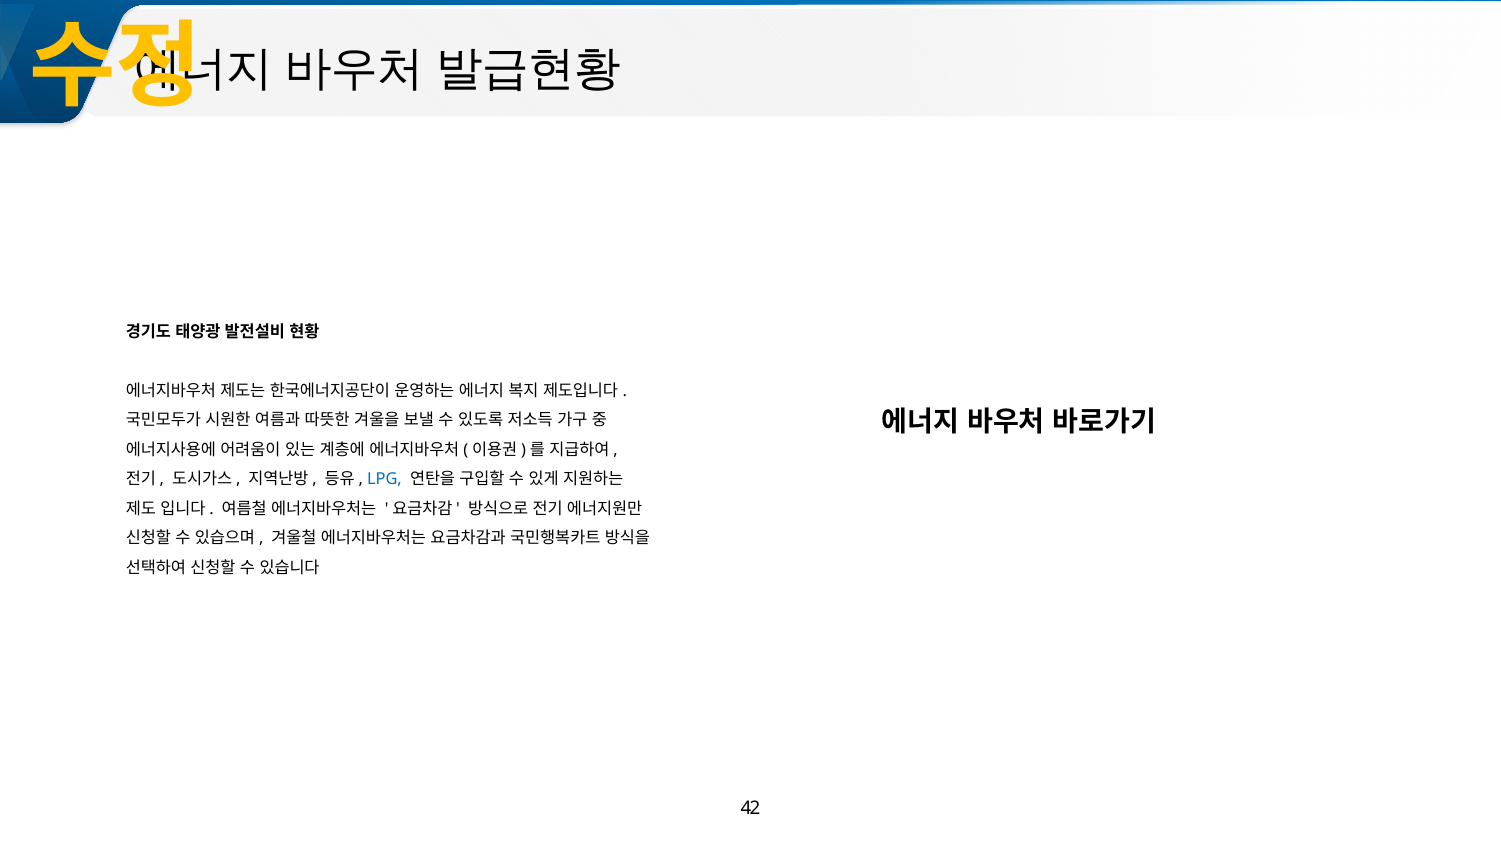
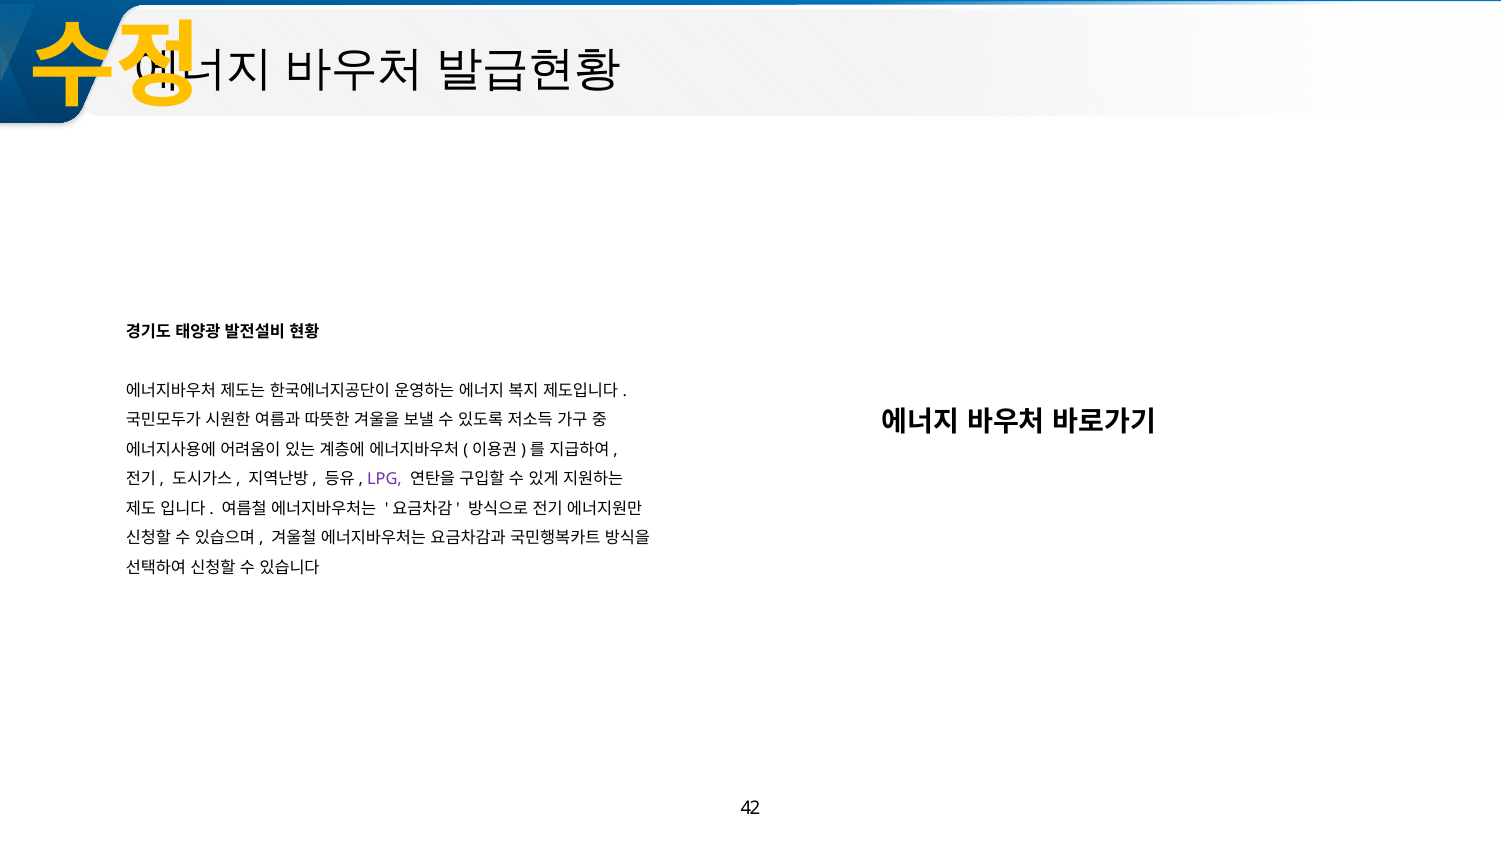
LPG colour: blue -> purple (384, 479)
